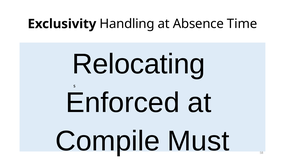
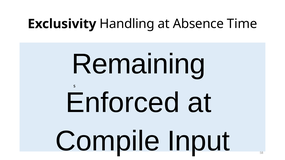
Relocating: Relocating -> Remaining (139, 64)
Must: Must -> Input (198, 141)
